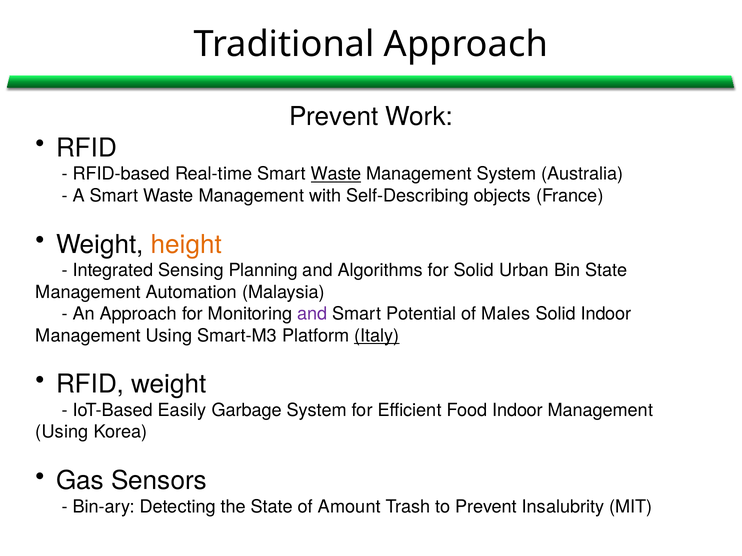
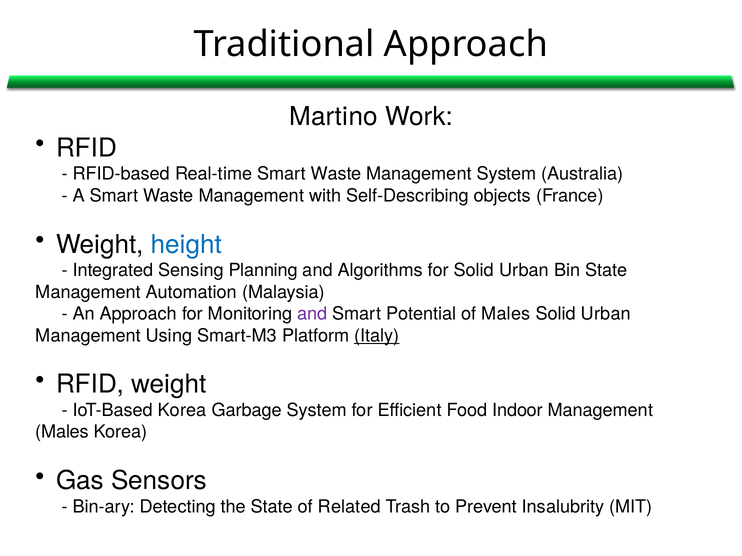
Prevent: Prevent -> Martino (334, 117)
Waste underline: present -> none (336, 174)
height colour: orange -> blue (186, 245)
Indoor: Indoor -> Urban (606, 314)
IoT-Based Easily: Easily -> Korea (182, 411)
Using: Using -> Males (62, 432)
Amount: Amount -> Related (349, 507)
